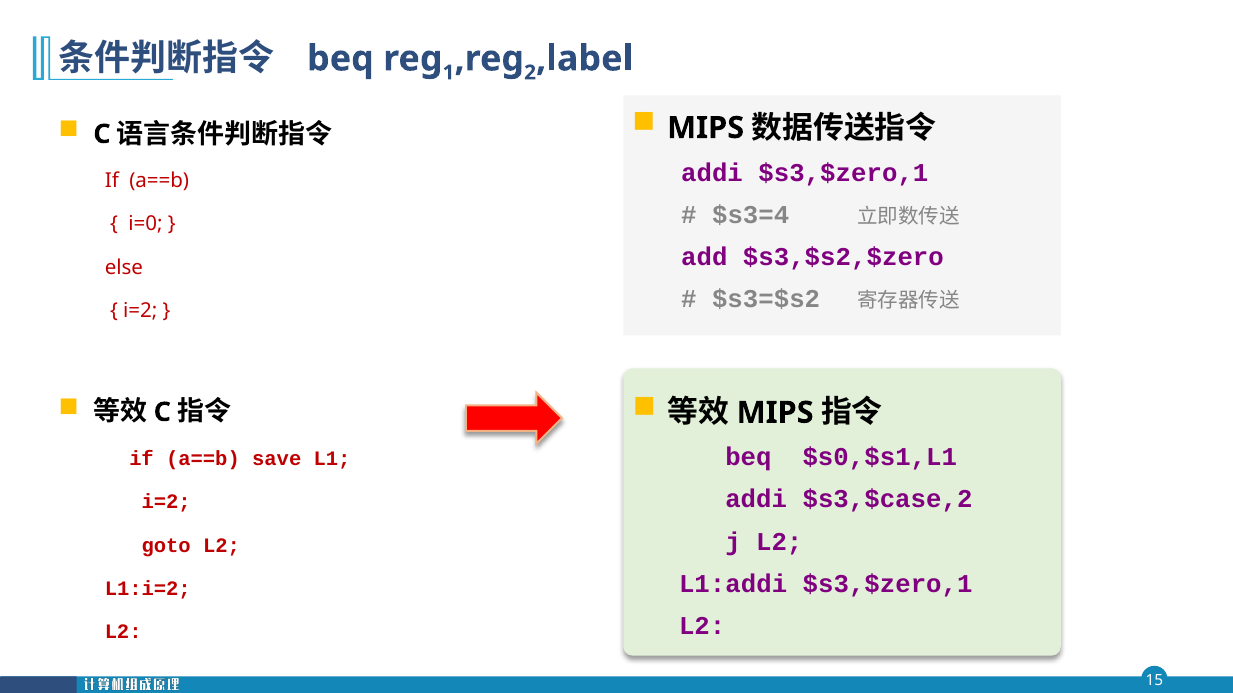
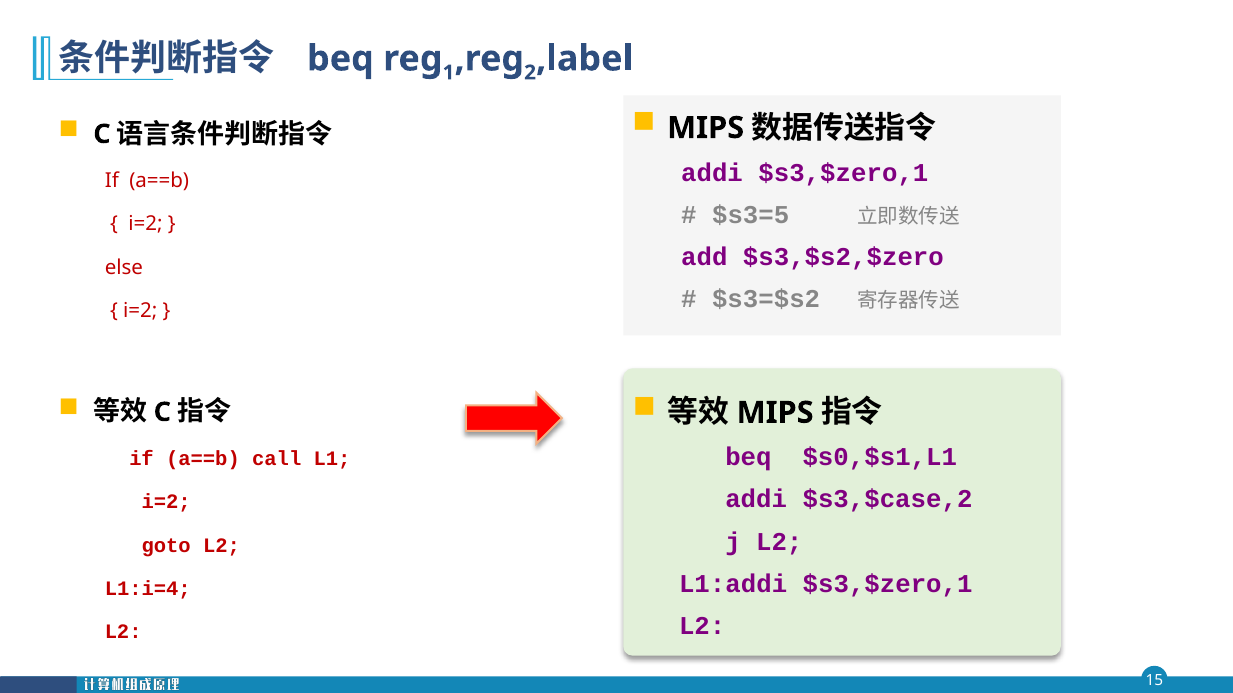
$s3=4: $s3=4 -> $s3=5 (751, 215)
i=0: i=0 -> i=2 (146, 224)
save: save -> call (277, 459)
L1:i=2: L1:i=2 -> L1:i=4 (148, 589)
